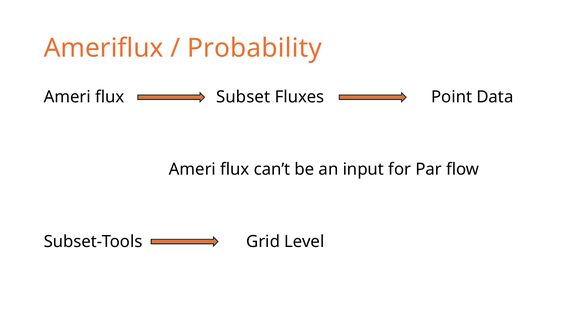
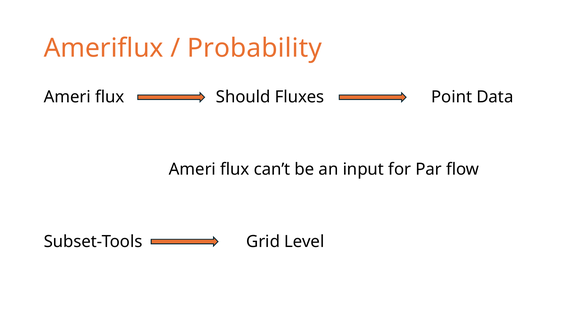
Subset: Subset -> Should (243, 97)
